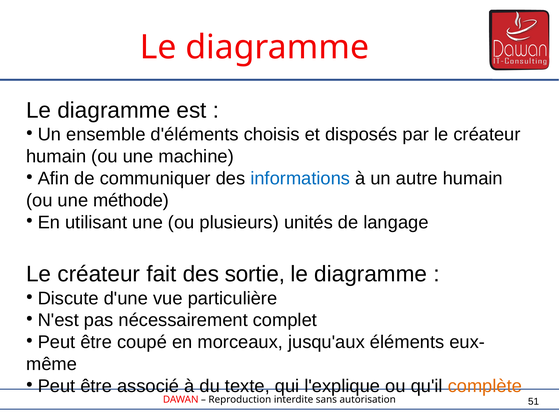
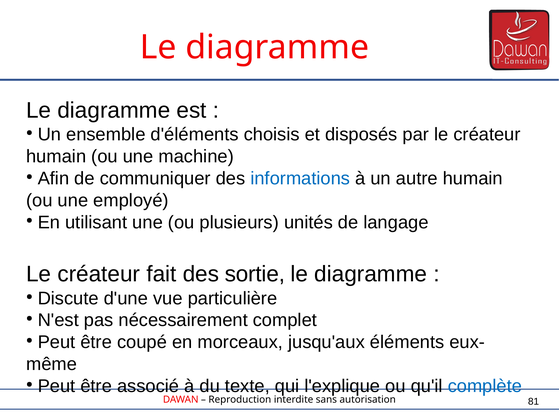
méthode: méthode -> employé (131, 200)
complète colour: orange -> blue (485, 386)
51: 51 -> 81 (534, 402)
